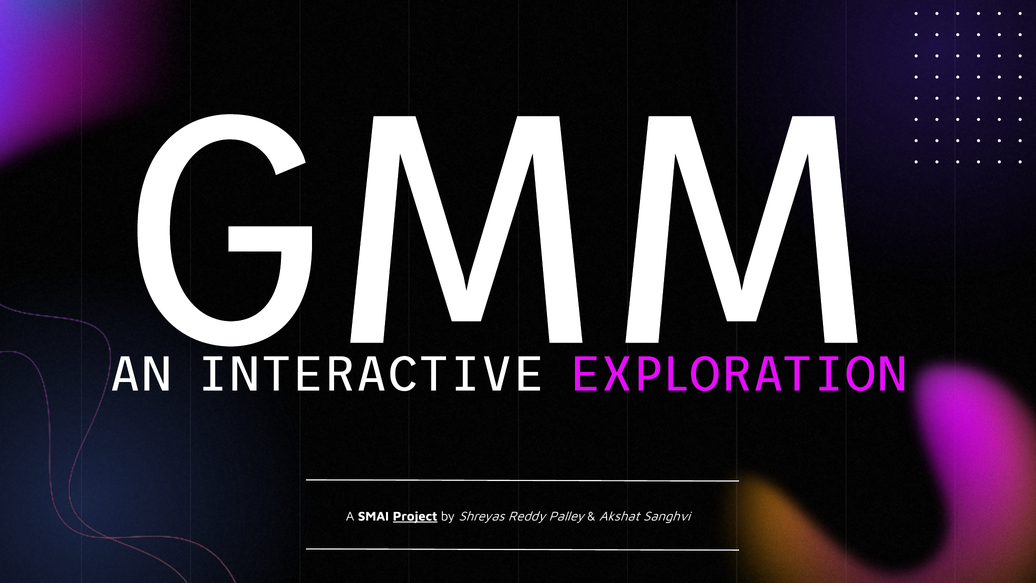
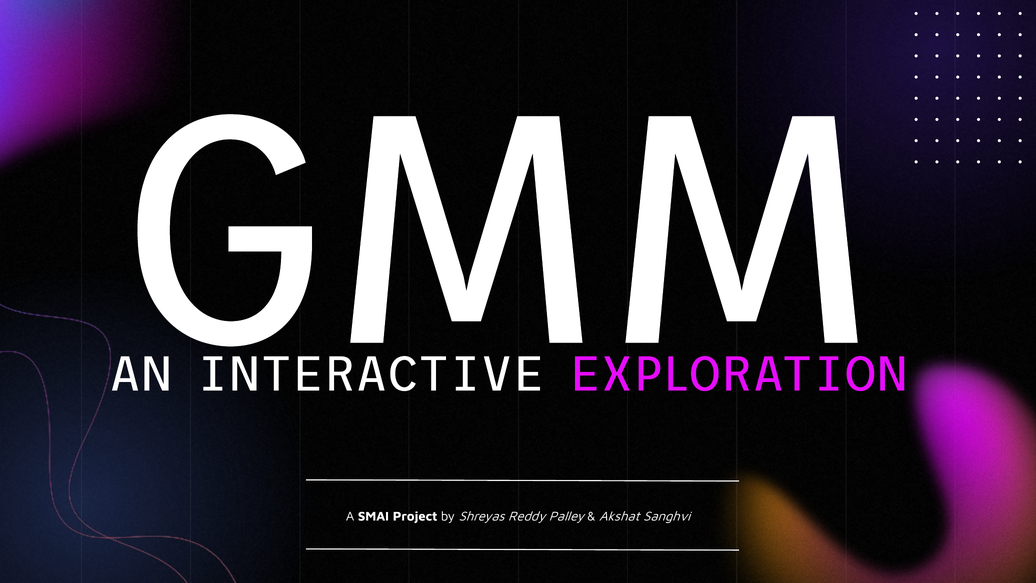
Project underline: present -> none (415, 516)
